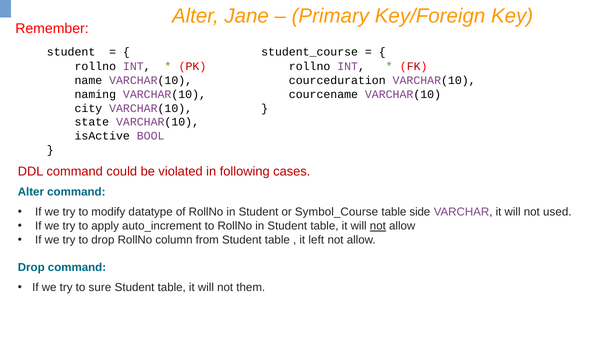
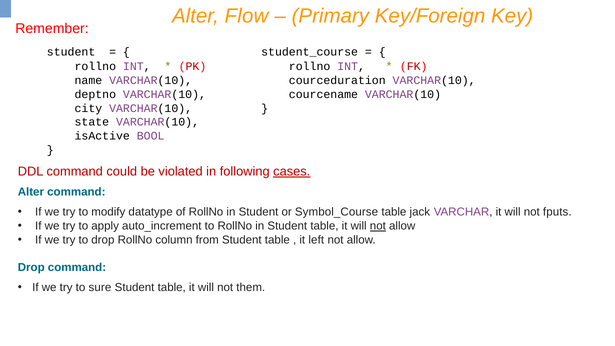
Jane: Jane -> Flow (247, 16)
naming: naming -> deptno (95, 94)
cases underline: none -> present (292, 171)
side: side -> jack (420, 212)
used: used -> fputs (557, 212)
